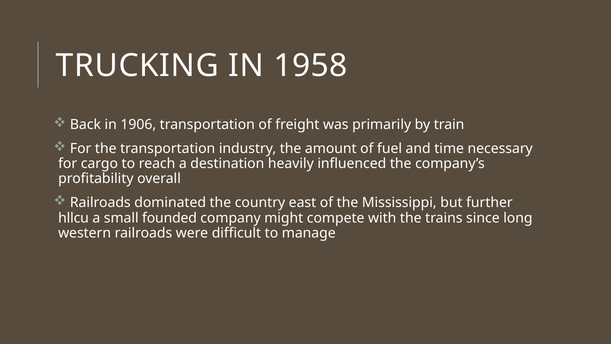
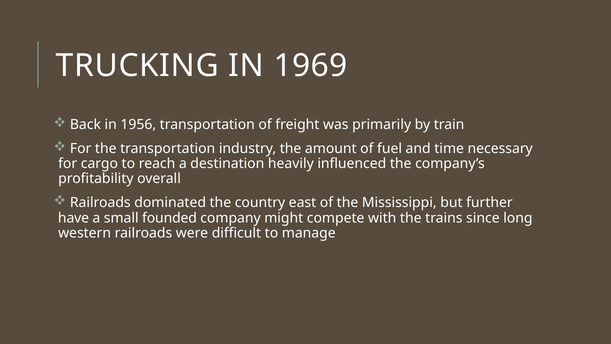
1958: 1958 -> 1969 (311, 66)
1906: 1906 -> 1956 (138, 124)
hllcu: hllcu -> have (74, 218)
